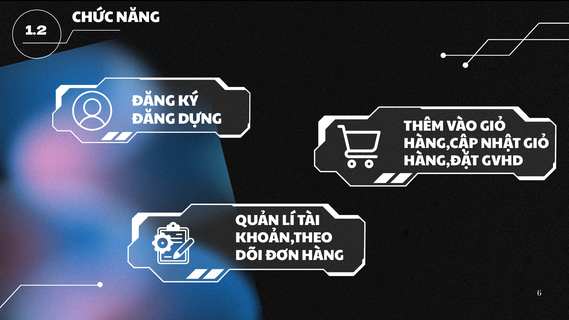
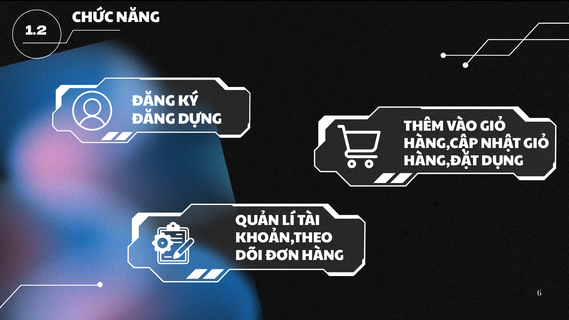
GVHD: GVHD -> DỤNG (503, 161)
